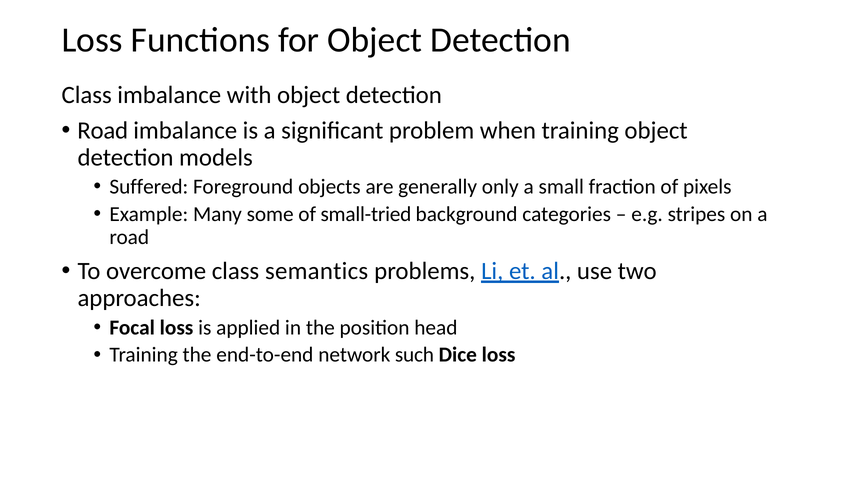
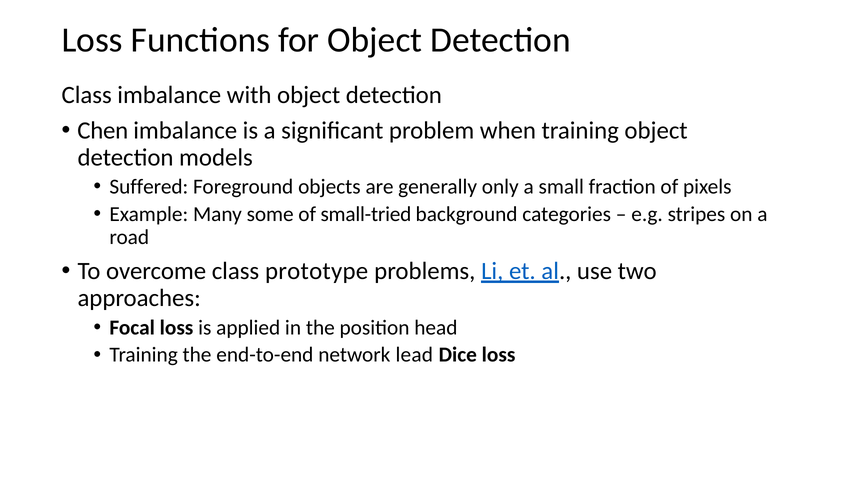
Road: Road -> Chen (103, 131)
semantics: semantics -> prototype (317, 271)
such: such -> lead (414, 355)
